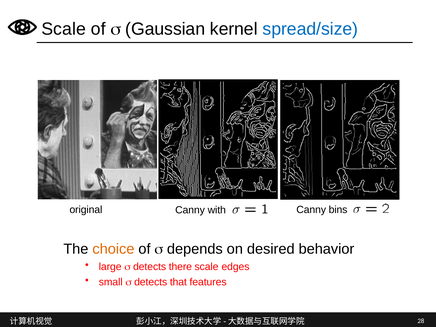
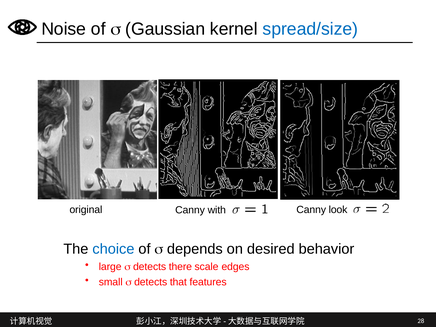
Scale: Scale -> Noise (64, 29)
bins: bins -> look (338, 210)
choice colour: orange -> blue (113, 249)
